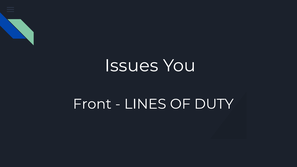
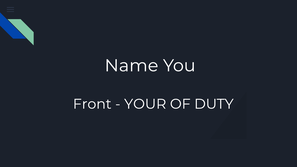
Issues: Issues -> Name (131, 66)
LINES: LINES -> YOUR (145, 104)
